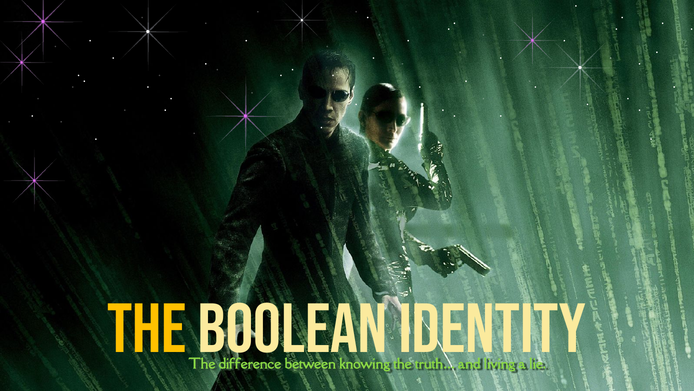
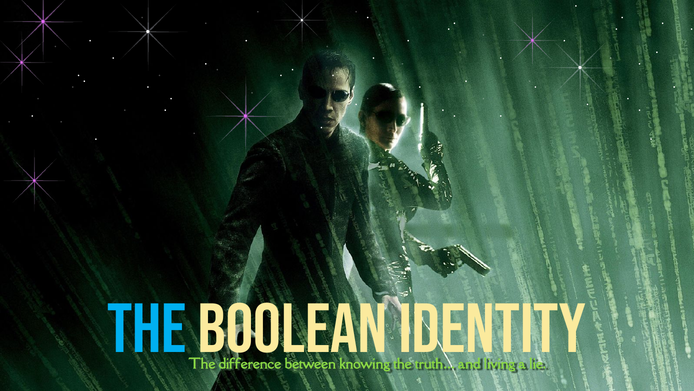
The colour: yellow -> light blue (147, 329)
